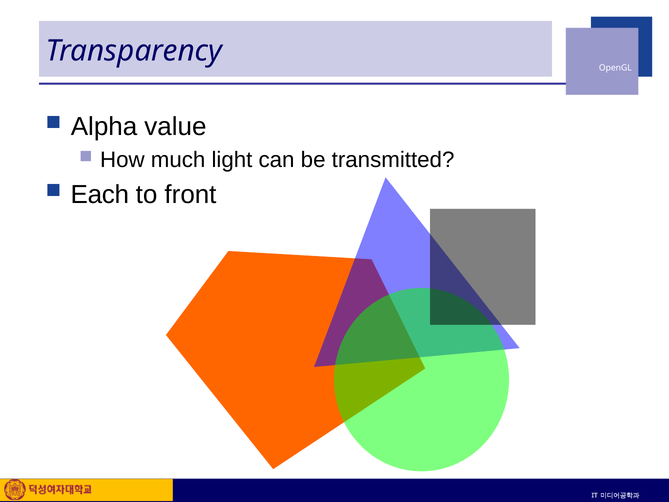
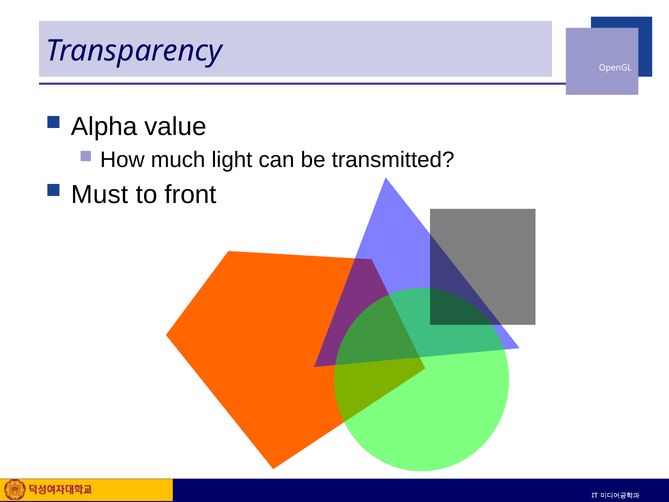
Each: Each -> Must (100, 194)
